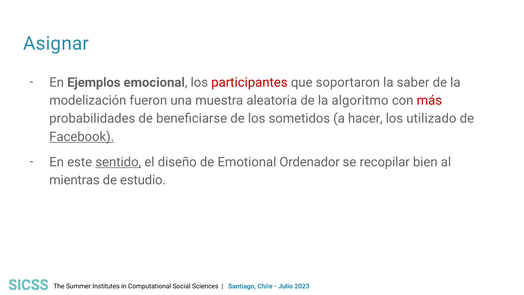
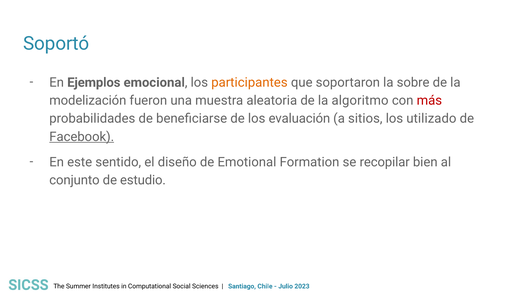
Asignar: Asignar -> Soportó (56, 43)
participantes colour: red -> orange (249, 82)
saber: saber -> sobre (413, 82)
sometidos: sometidos -> evaluación (299, 119)
hacer: hacer -> sitios (365, 119)
sentido underline: present -> none (118, 162)
Ordenador: Ordenador -> Formation (309, 162)
mientras: mientras -> conjunto (74, 180)
